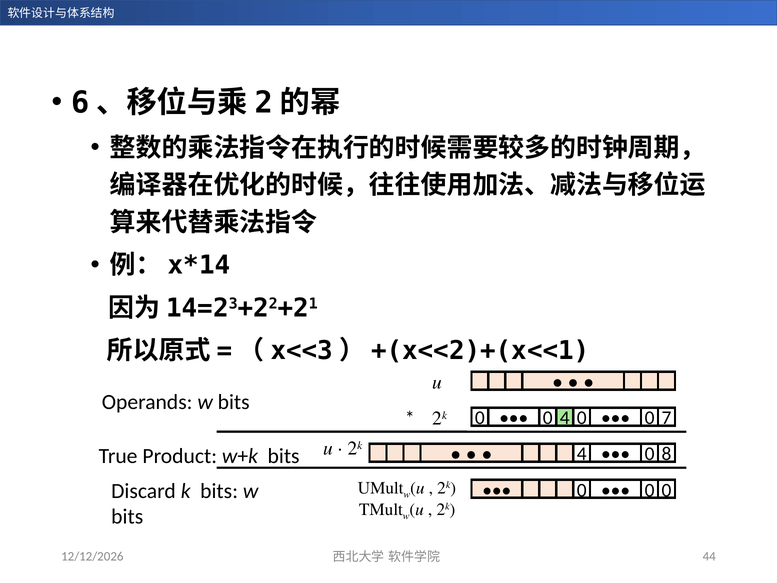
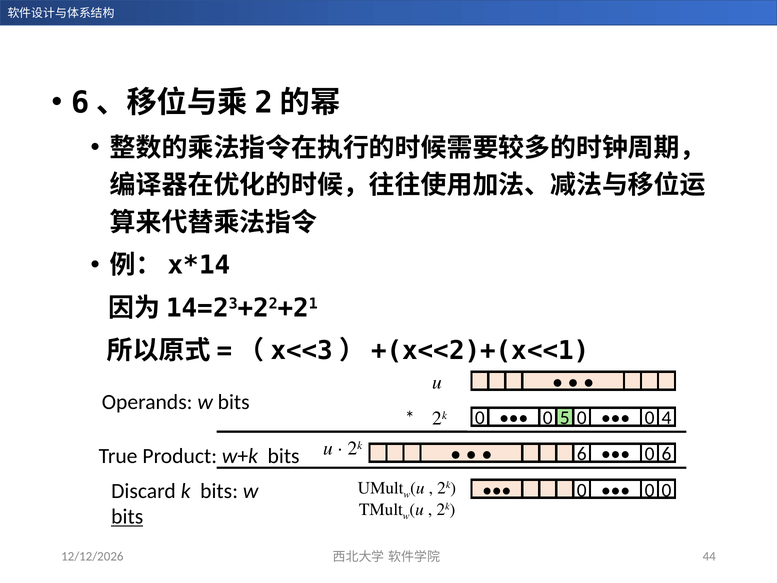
0 4: 4 -> 5 (565, 418)
7: 7 -> 4 (667, 418)
4: 4 -> 6 (582, 454)
0 8: 8 -> 6 (667, 454)
bits underline: none -> present (127, 517)
